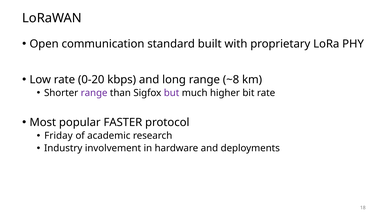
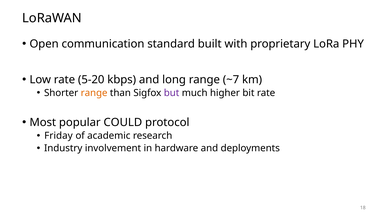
0-20: 0-20 -> 5-20 (91, 80)
~8: ~8 -> ~7 (231, 80)
range colour: purple -> orange (94, 93)
FASTER: FASTER -> COULD (123, 123)
